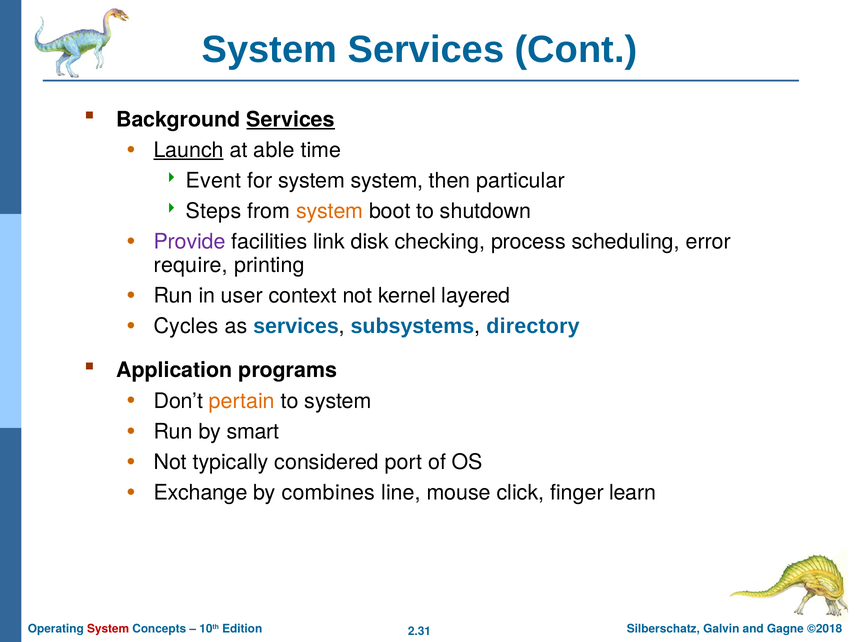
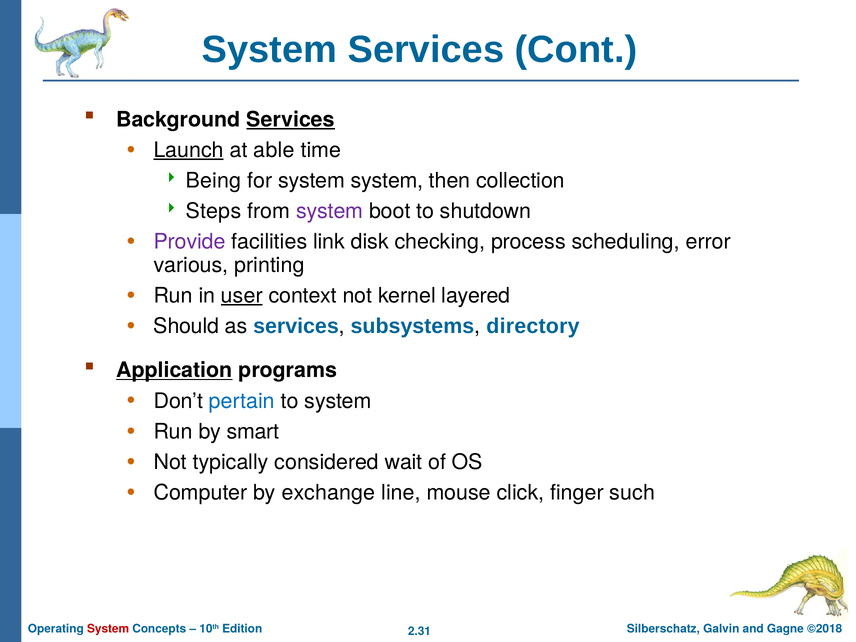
Event: Event -> Being (214, 181)
particular: particular -> collection (521, 181)
system colour: orange -> purple (330, 211)
require: require -> various (191, 265)
user underline: none -> present (242, 296)
Cycles: Cycles -> Should (186, 326)
Application underline: none -> present (174, 370)
pertain colour: orange -> blue (242, 401)
port: port -> wait (404, 462)
Exchange: Exchange -> Computer (201, 493)
combines: combines -> exchange (328, 493)
learn: learn -> such (632, 493)
